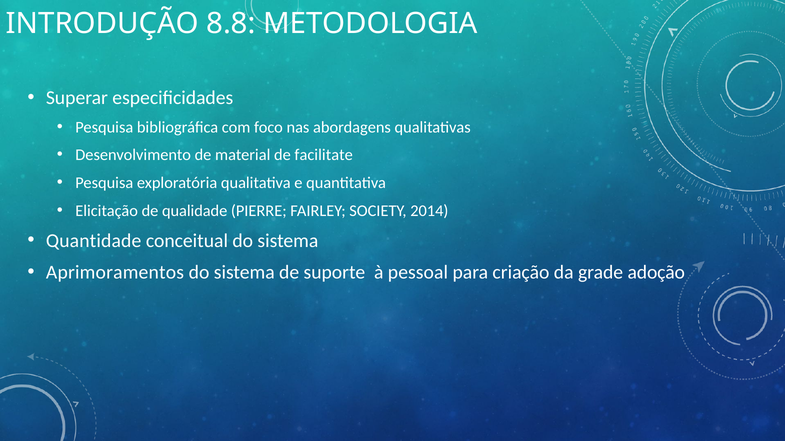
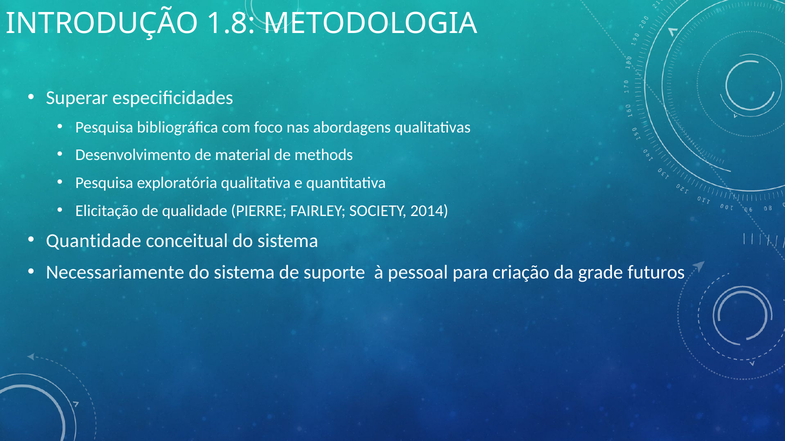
8.8: 8.8 -> 1.8 (231, 24)
facilitate: facilitate -> methods (324, 155)
Aprimoramentos: Aprimoramentos -> Necessariamente (115, 273)
adoção: adoção -> futuros (656, 273)
